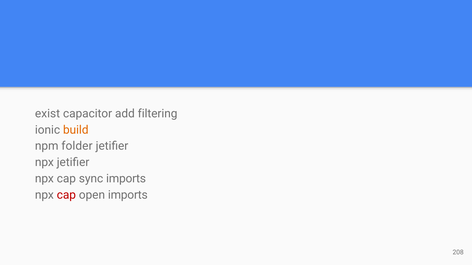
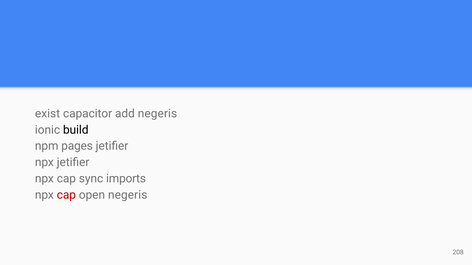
add filtering: filtering -> negeris (157, 114)
build colour: orange -> black (76, 130)
folder: folder -> pages (77, 146)
open imports: imports -> negeris (128, 195)
